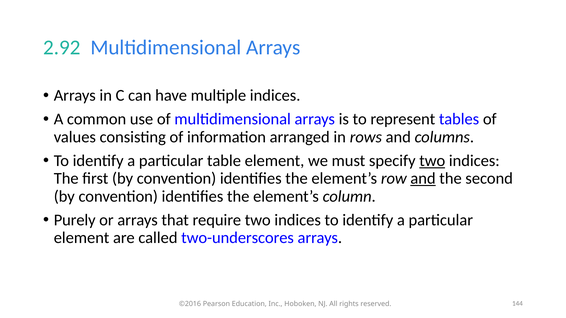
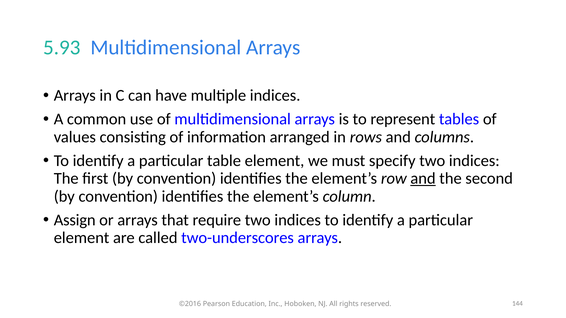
2.92: 2.92 -> 5.93 (62, 48)
two underline: present -> none (432, 161)
Purely: Purely -> Assign (75, 220)
